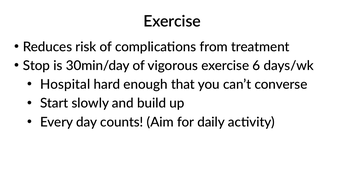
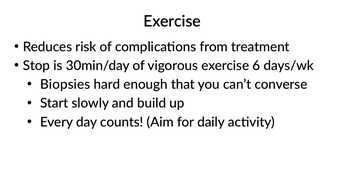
Hospital: Hospital -> Biopsies (65, 85)
